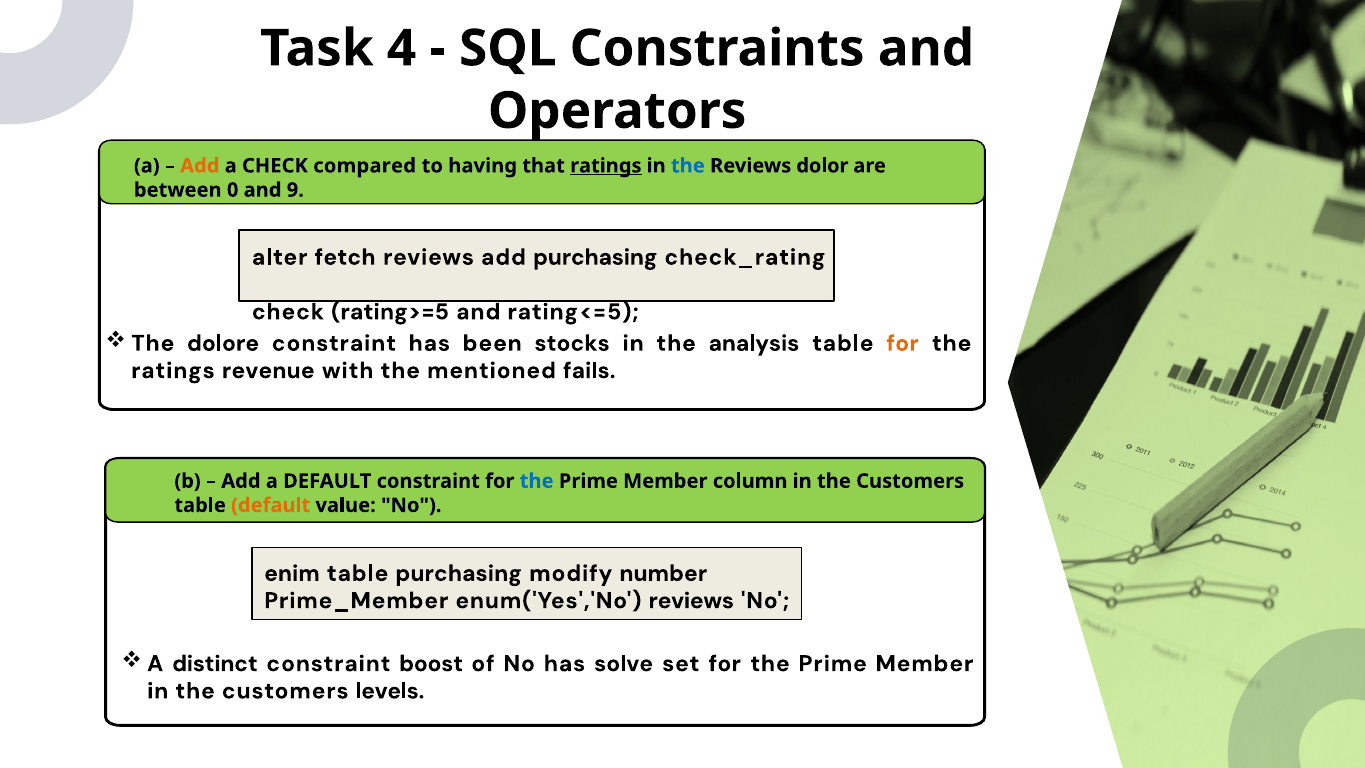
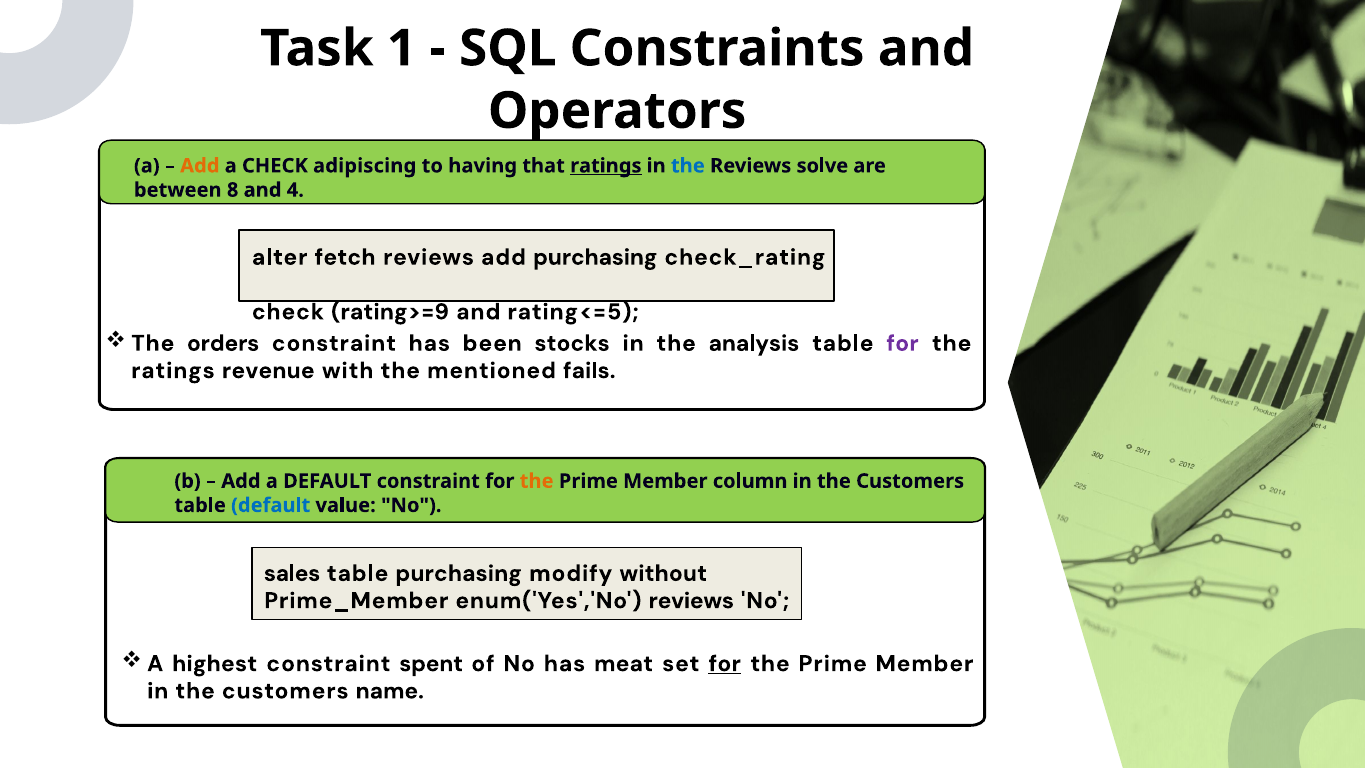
4: 4 -> 1 (402, 48)
CHECK compared: compared -> adipiscing (365, 166)
Reviews dolor: dolor -> solve (822, 166)
0: 0 -> 8 (233, 190)
9: 9 -> 4 (295, 190)
rating>=5: rating>=5 -> rating>=9 (390, 312)
The dolore: dolore -> orders (223, 343)
for colour: orange -> purple (903, 343)
the colour: blue -> orange (537, 481)
default colour: orange -> blue (271, 505)
enim: enim -> sales (292, 573)
number: number -> without (663, 573)
distinct: distinct -> highest (215, 663)
boost: boost -> spent (431, 663)
solve: solve -> meat (624, 663)
for underline: none -> present (725, 663)
levels: levels -> name (390, 691)
